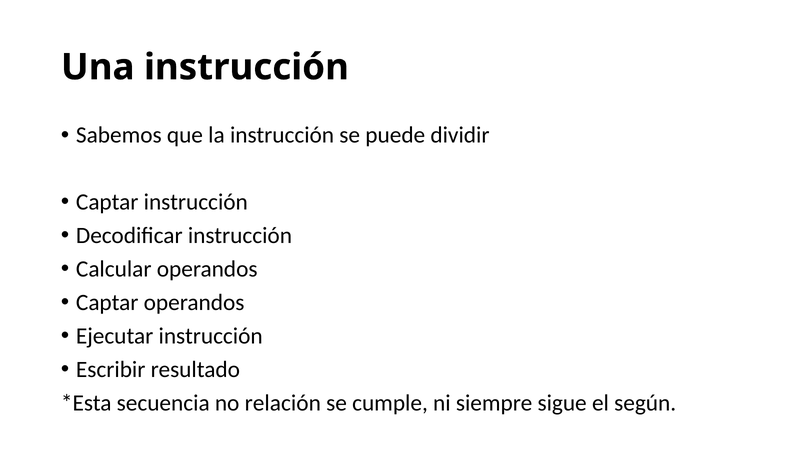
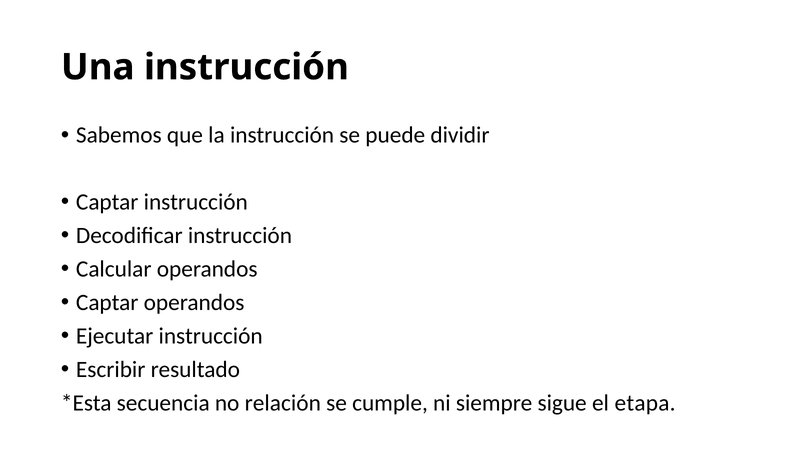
según: según -> etapa (645, 403)
